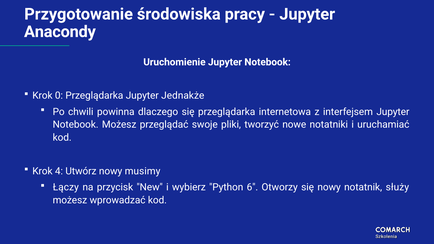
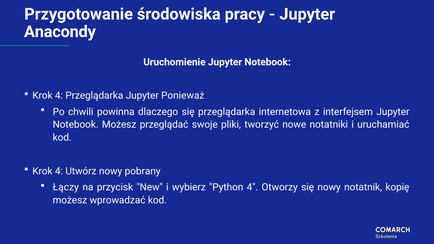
0: 0 -> 4 (59, 96)
Jednakże: Jednakże -> Ponieważ (183, 96)
musimy: musimy -> pobrany (143, 171)
Python 6: 6 -> 4 (252, 187)
służy: służy -> kopię (397, 187)
